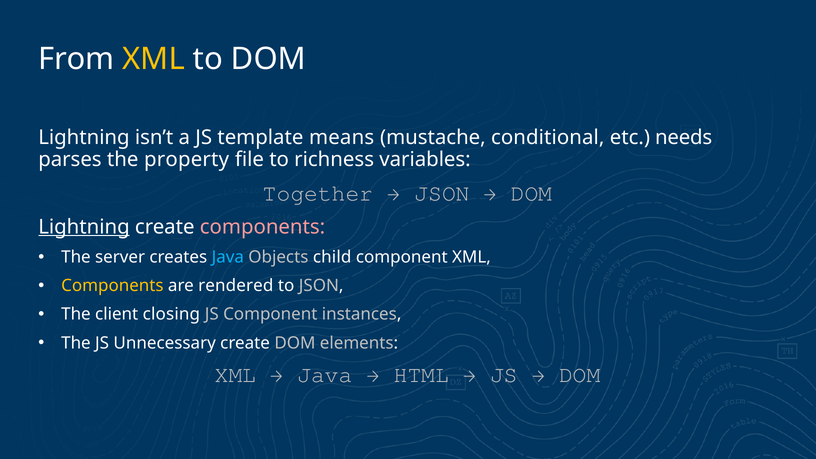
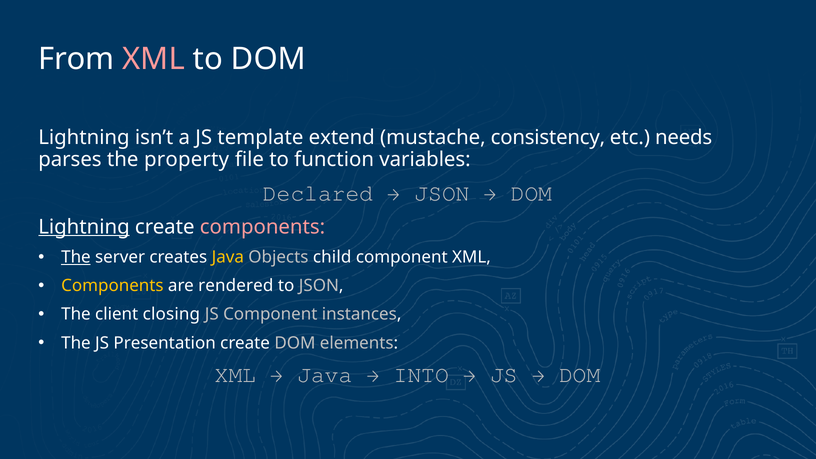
XML colour: yellow -> pink (154, 59)
means: means -> extend (342, 138)
conditional: conditional -> consistency (548, 138)
richness: richness -> function (334, 160)
Together: Together -> Declared (318, 193)
The underline: none -> present (76, 257)
Java colour: light blue -> yellow (228, 257)
Unnecessary: Unnecessary -> Presentation (165, 343)
HTML: HTML -> INTO (421, 375)
